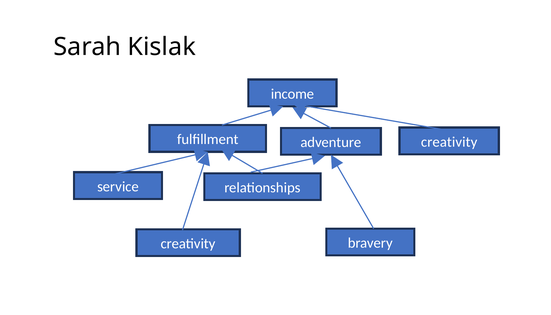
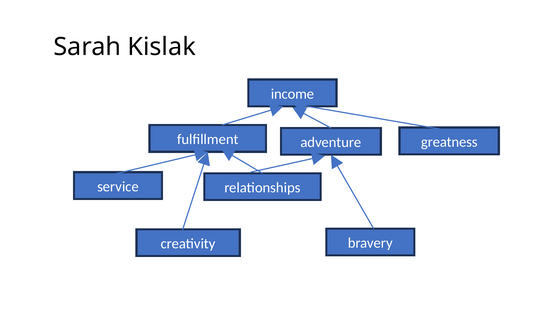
creativity: creativity -> greatness (449, 142)
